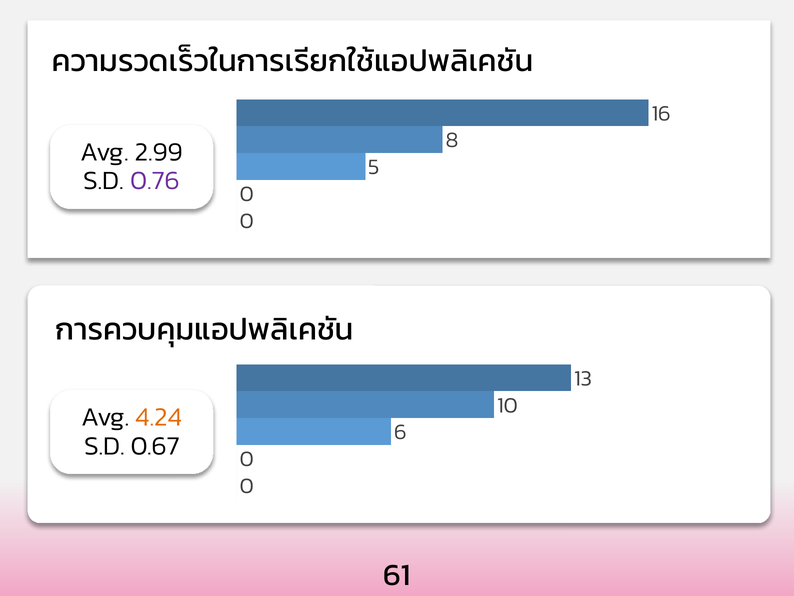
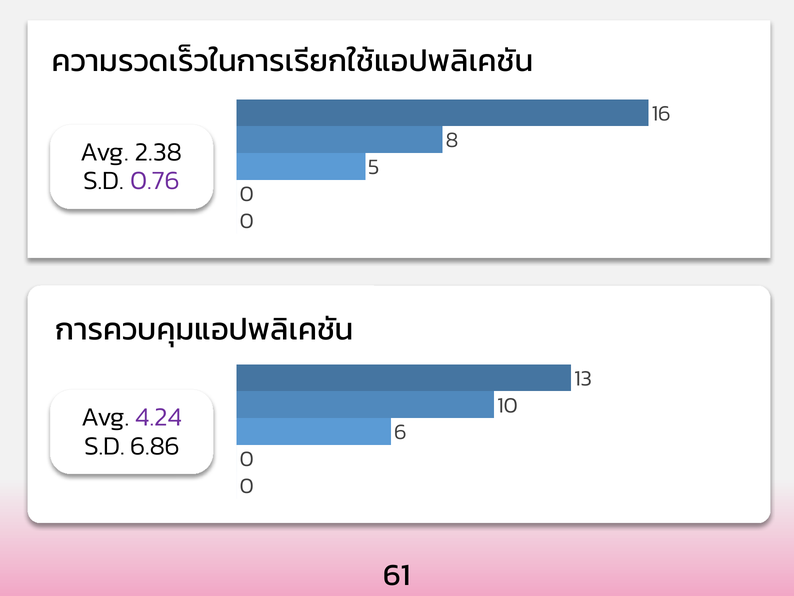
2.99: 2.99 -> 2.38 (159, 152)
4.24 colour: orange -> purple (159, 417)
0.67: 0.67 -> 6.86 (155, 445)
